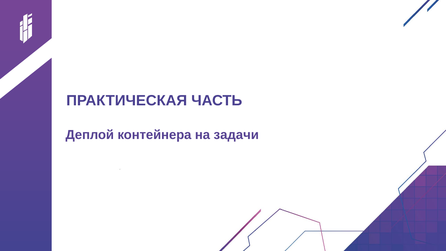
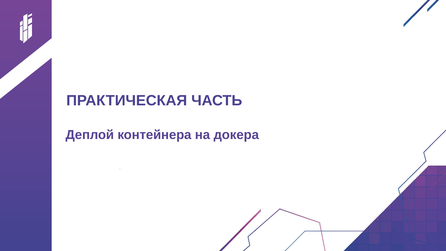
задачи: задачи -> докера (236, 135)
